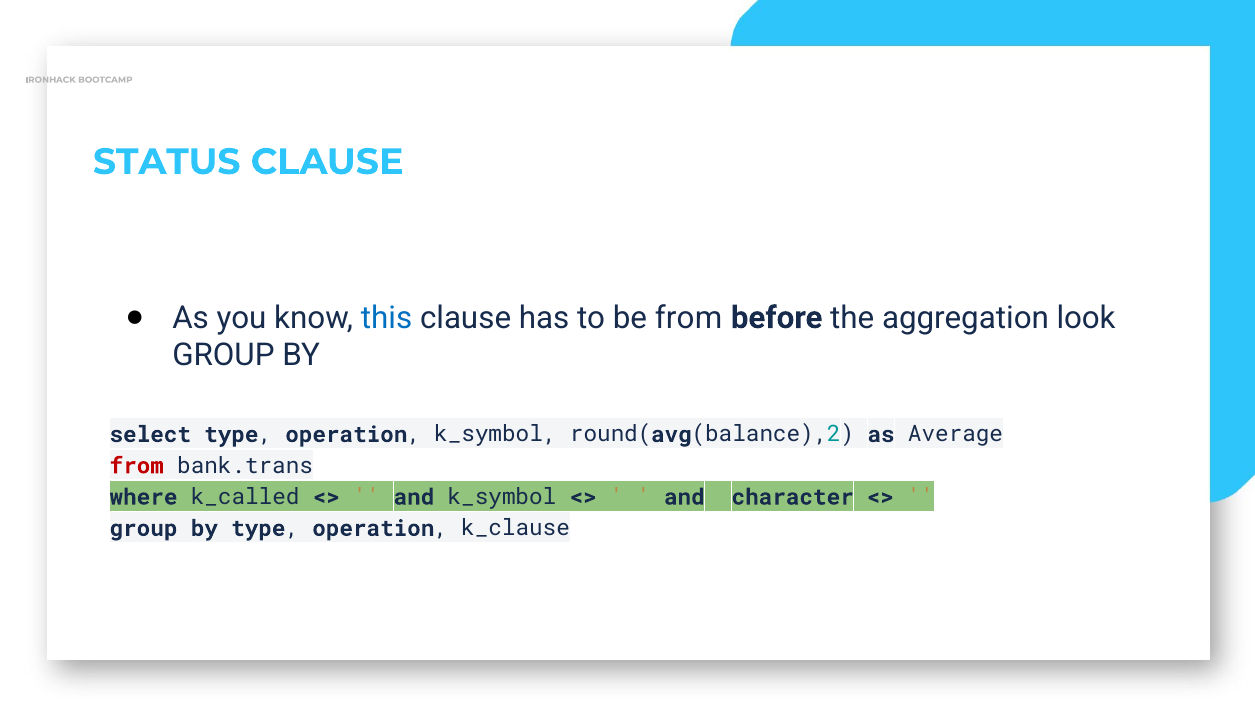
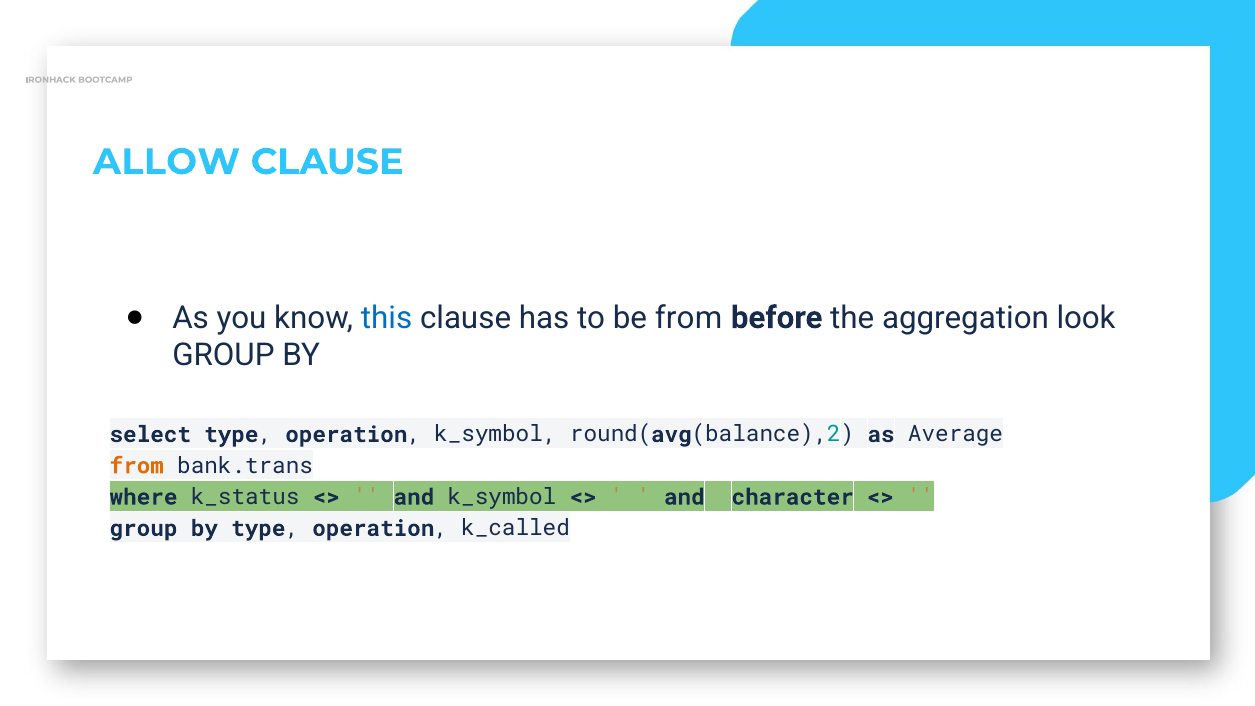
STATUS: STATUS -> ALLOW (166, 162)
from colour: red -> orange (137, 466)
k_called: k_called -> k_status (245, 497)
k_clause: k_clause -> k_called (516, 528)
